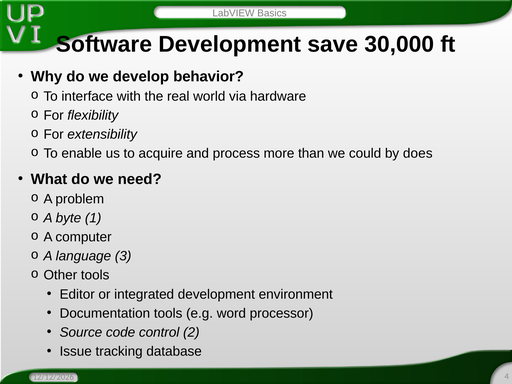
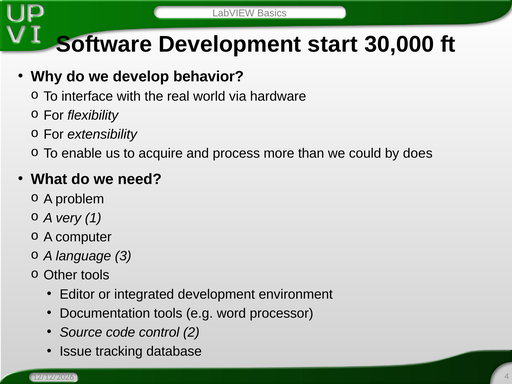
save: save -> start (333, 44)
byte: byte -> very (68, 218)
